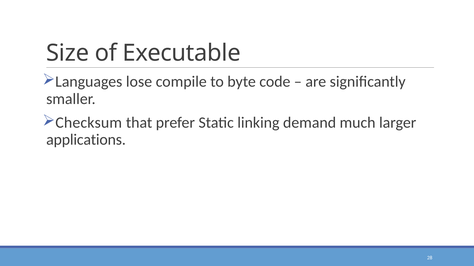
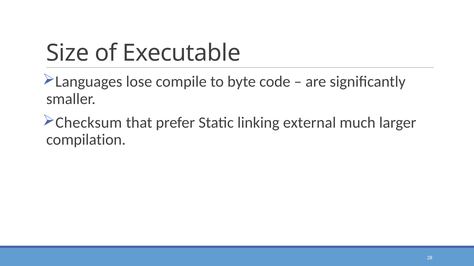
demand: demand -> external (310, 123)
applications: applications -> compilation (86, 140)
